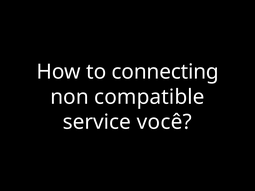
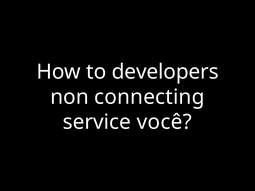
connecting: connecting -> developers (165, 72)
compatible: compatible -> connecting (149, 97)
